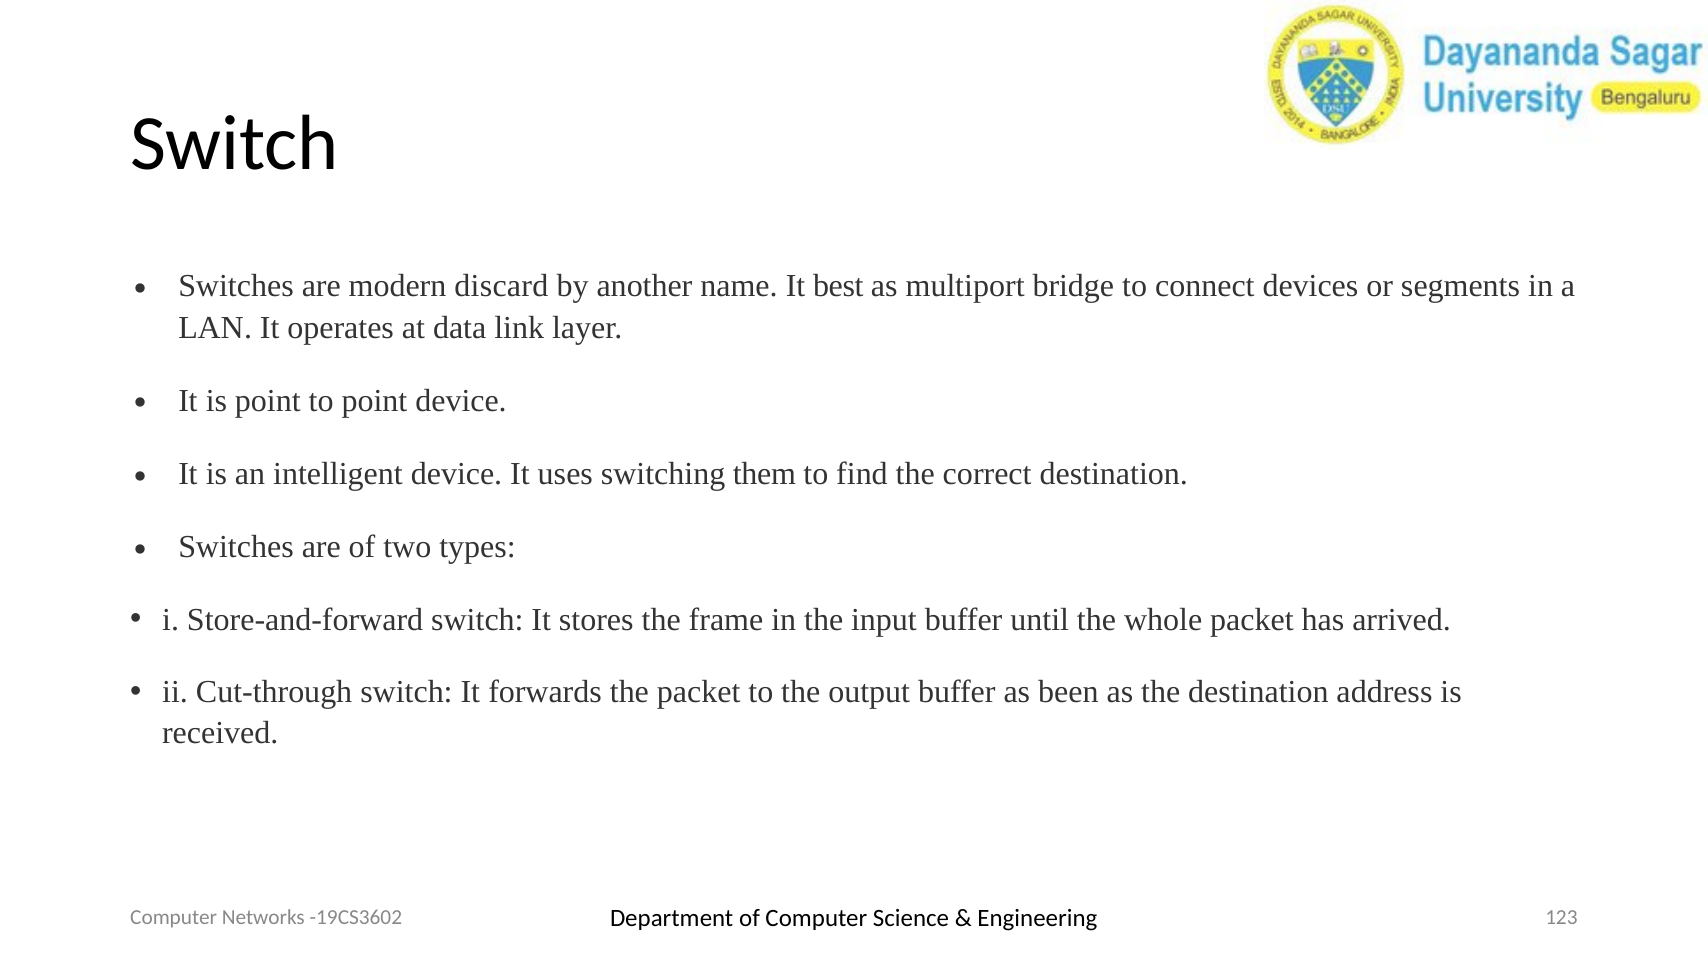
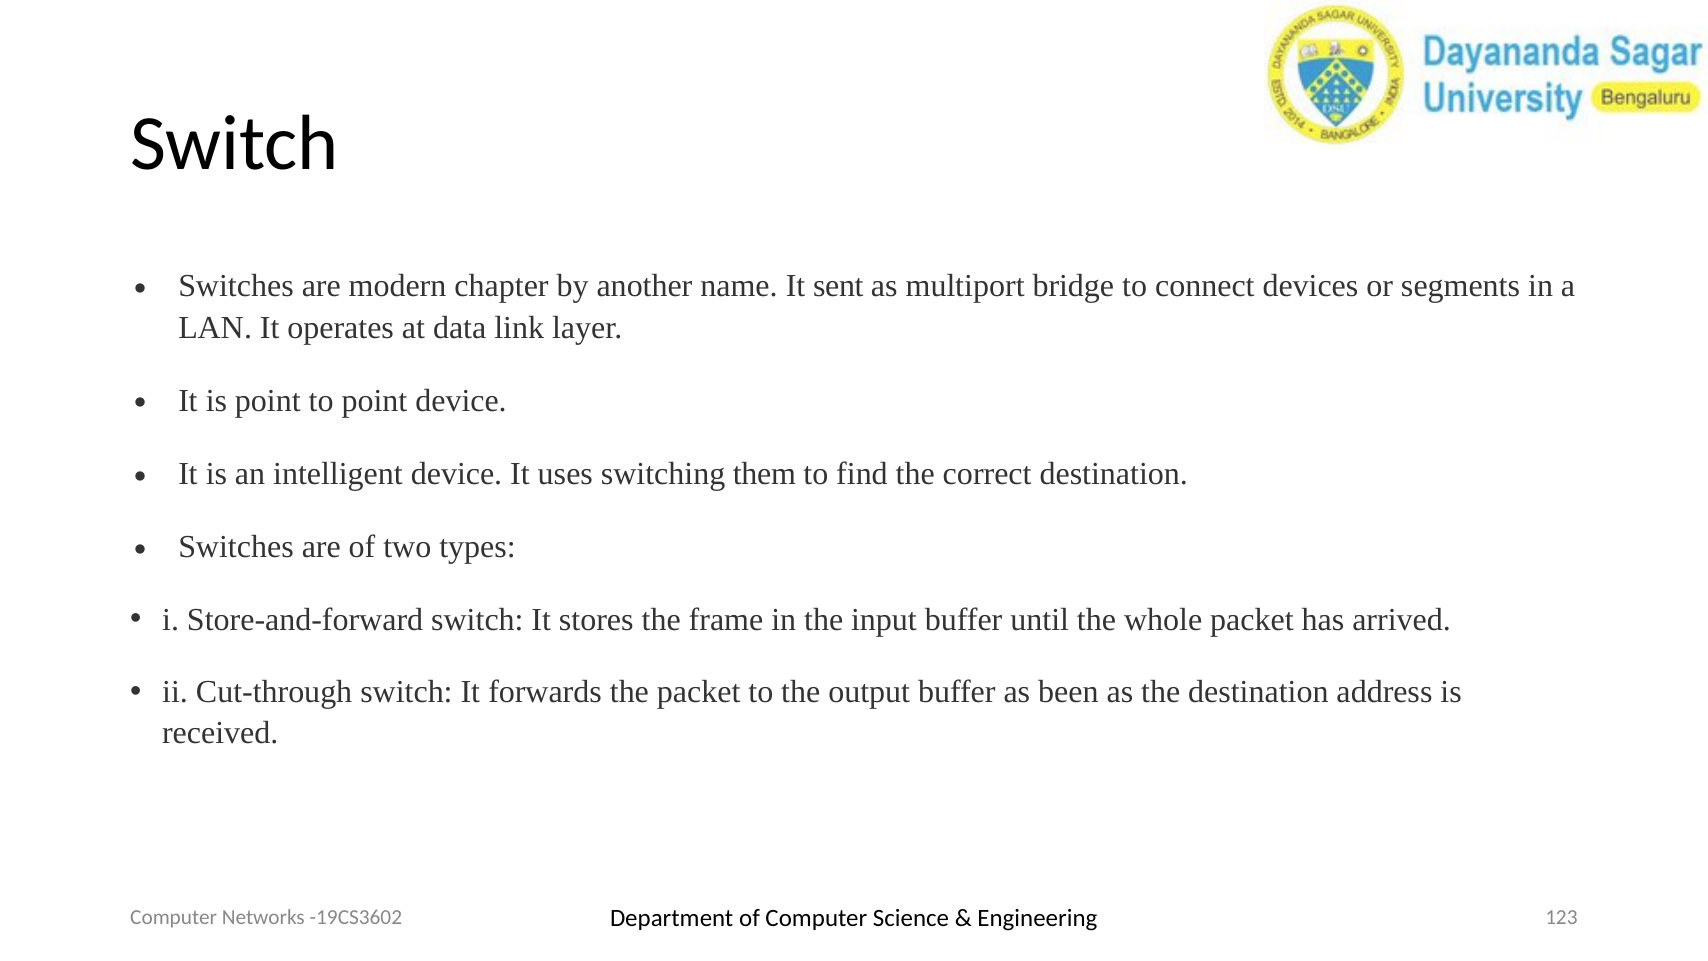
discard: discard -> chapter (502, 286)
best: best -> sent (838, 286)
